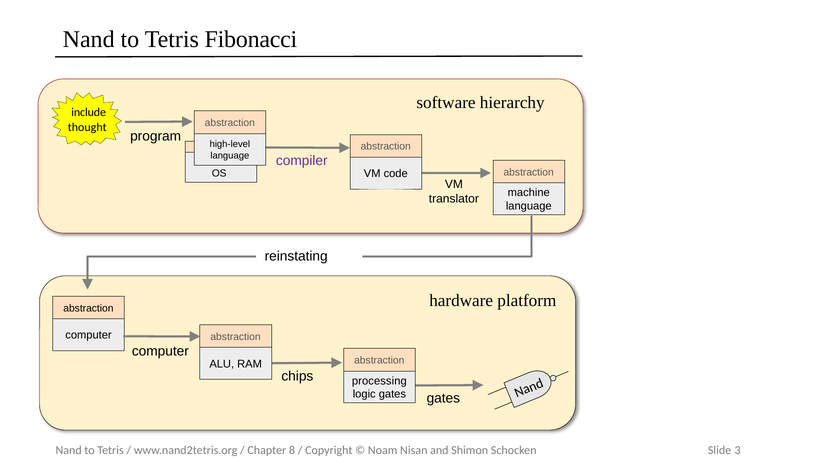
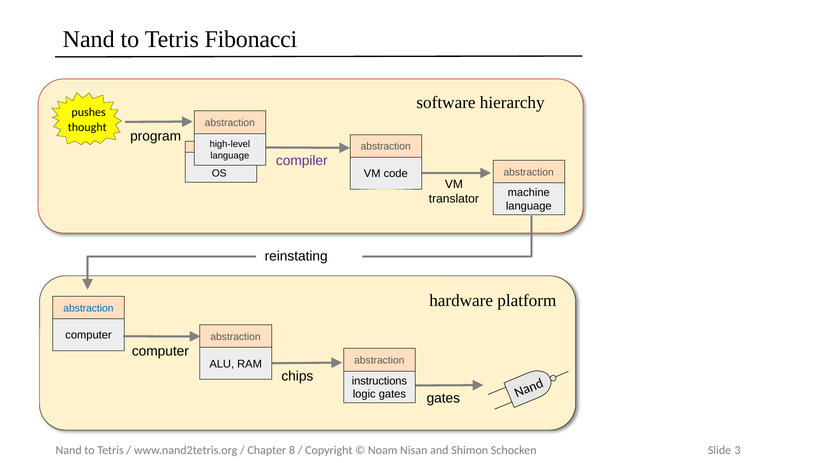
include: include -> pushes (89, 113)
abstraction colour: black -> blue (88, 308)
processing: processing -> instructions (379, 381)
